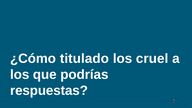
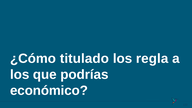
cruel: cruel -> regla (152, 59)
respuestas: respuestas -> económico (49, 91)
